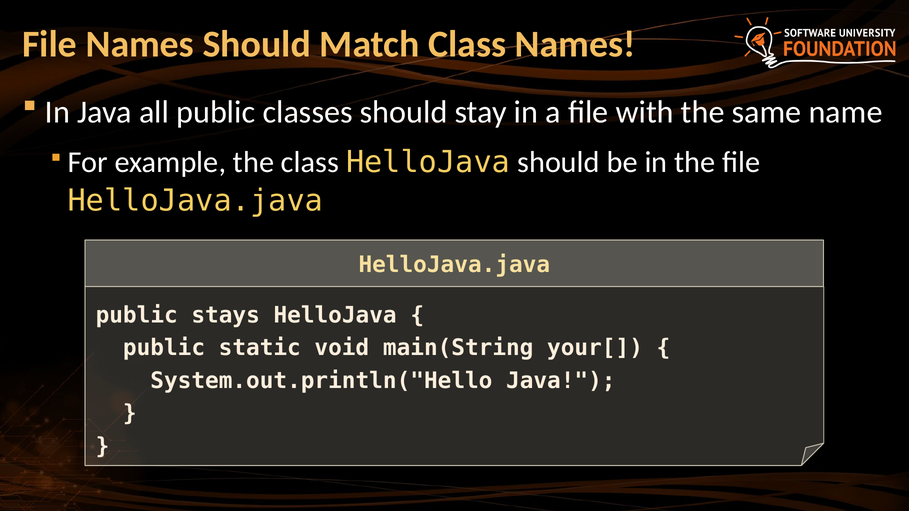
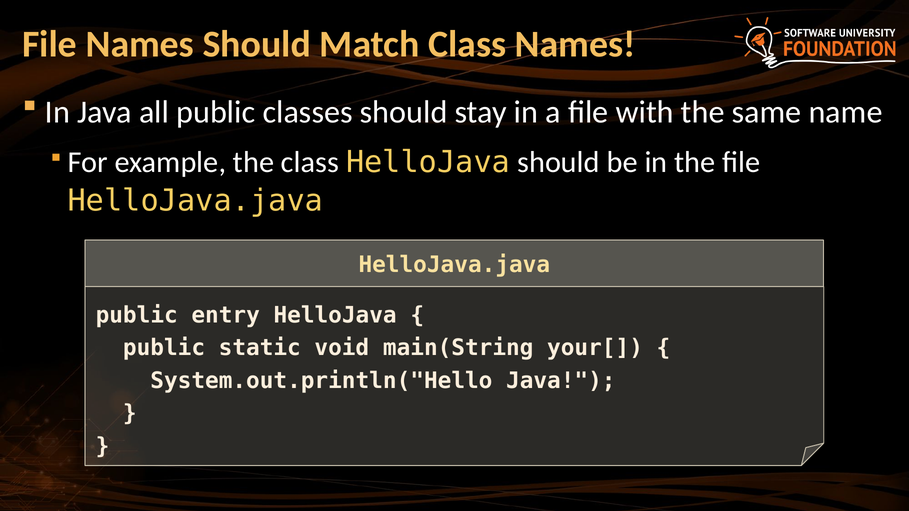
stays: stays -> entry (226, 316)
